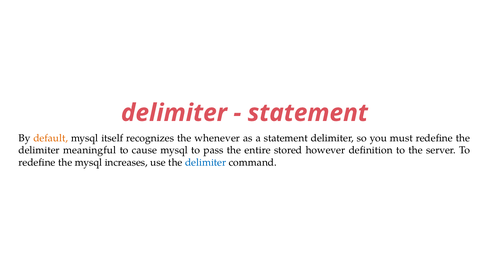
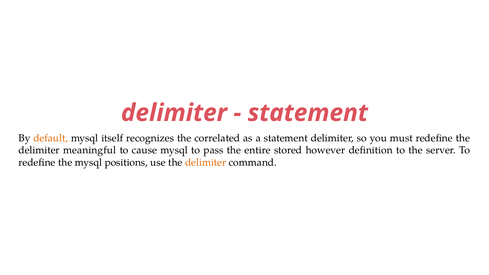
whenever: whenever -> correlated (217, 138)
increases: increases -> positions (126, 162)
delimiter colour: blue -> orange (206, 162)
